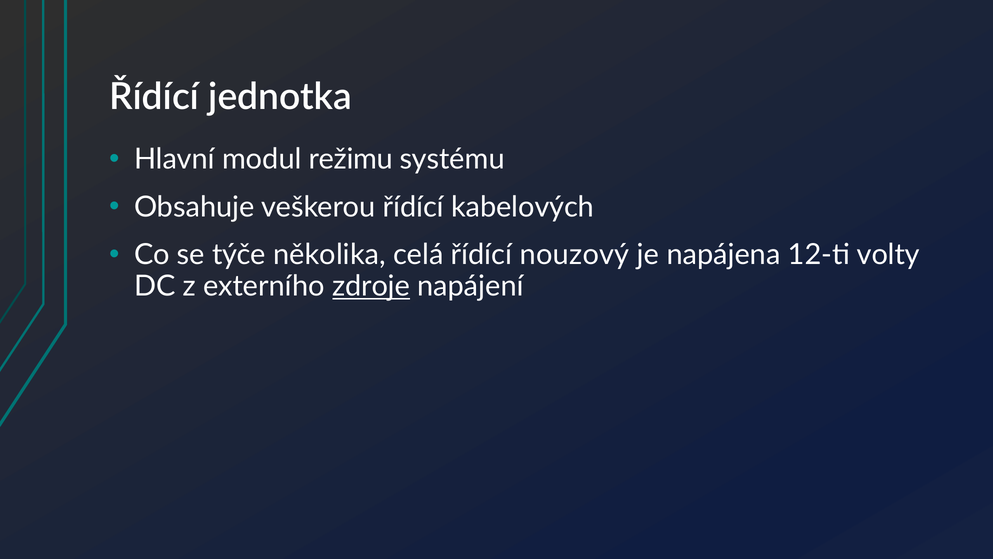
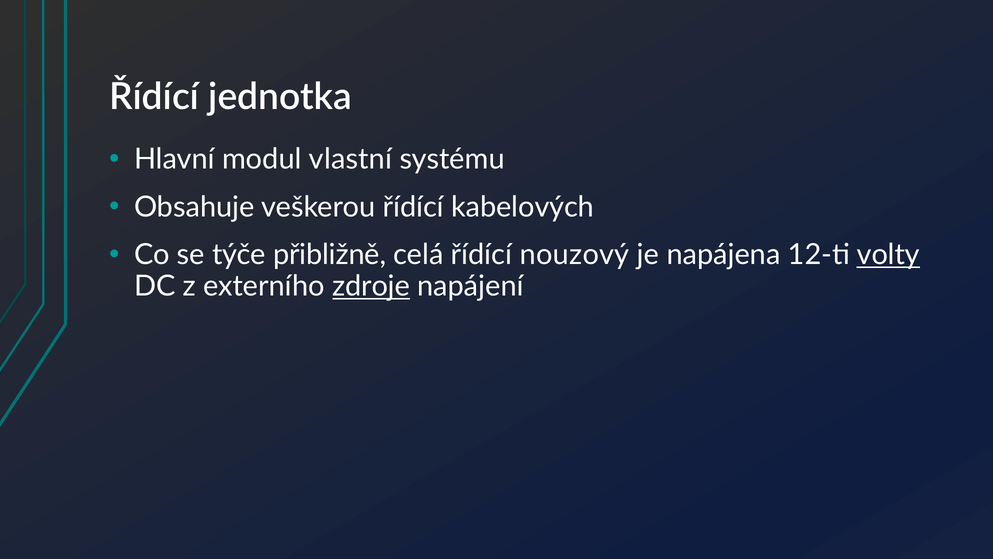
režimu: režimu -> vlastní (351, 159)
několika: několika -> přibližně (330, 255)
volty underline: none -> present (888, 255)
